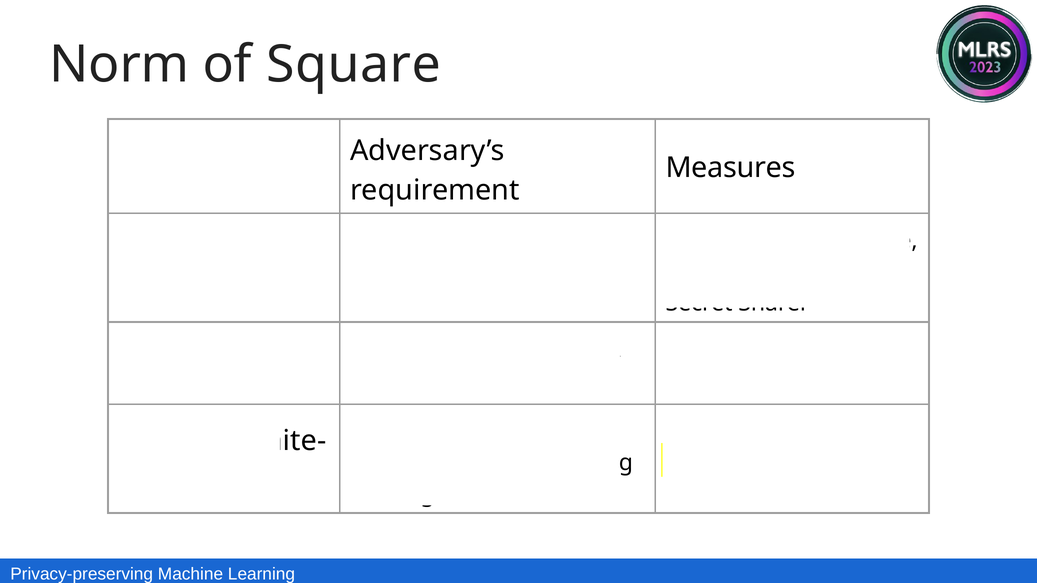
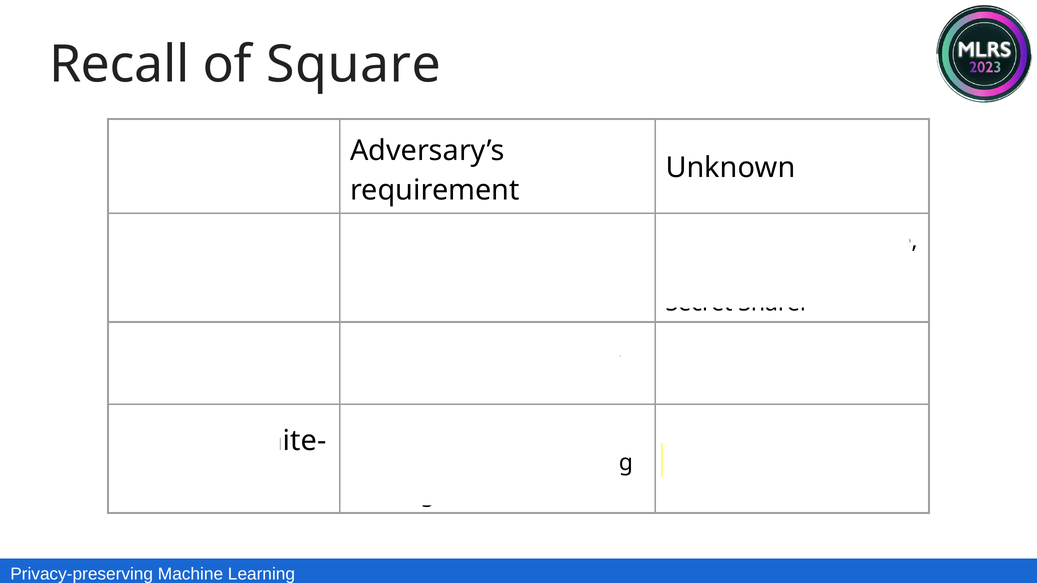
Norm: Norm -> Recall (119, 65)
Measures: Measures -> Unknown (730, 168)
